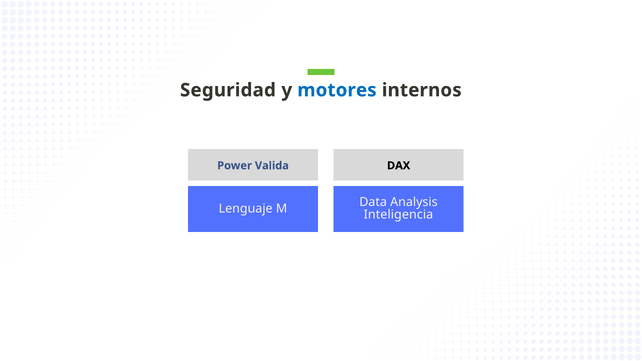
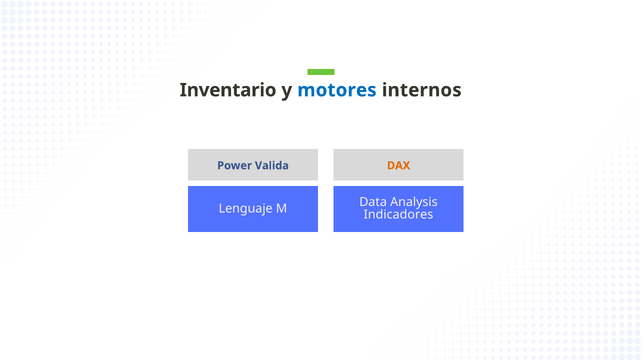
Seguridad: Seguridad -> Inventario (228, 90)
DAX colour: black -> orange (399, 166)
Inteligencia: Inteligencia -> Indicadores (398, 215)
